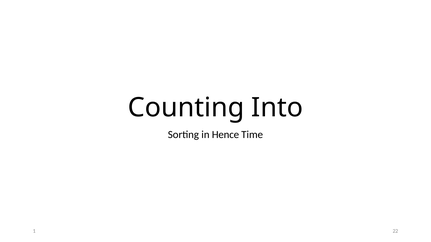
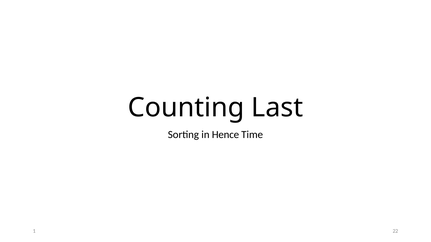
Into: Into -> Last (277, 108)
